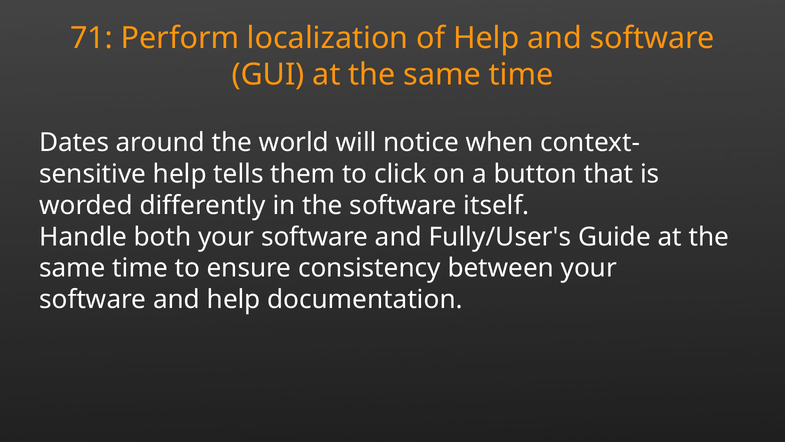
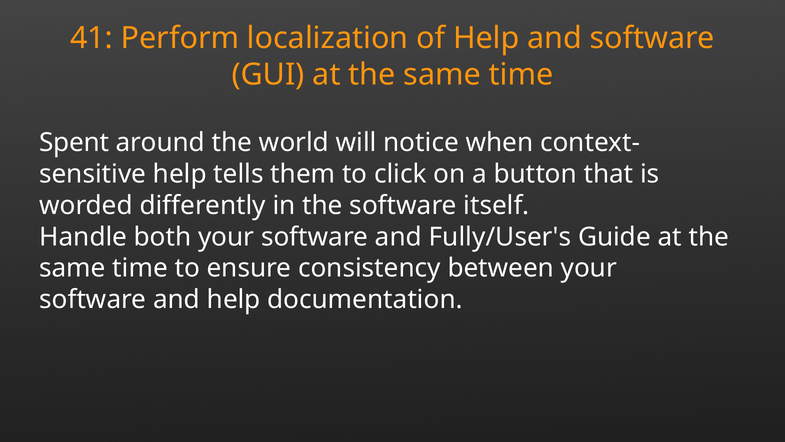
71: 71 -> 41 (92, 38)
Dates: Dates -> Spent (74, 142)
